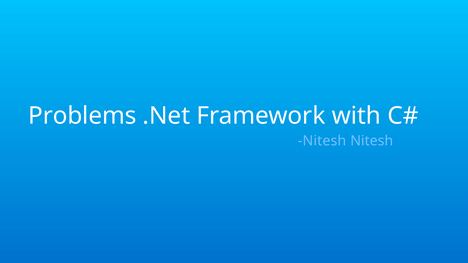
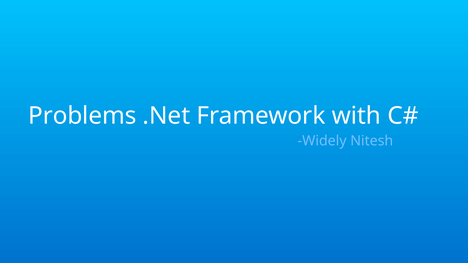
Nitesh: Nitesh -> Widely (322, 141)
